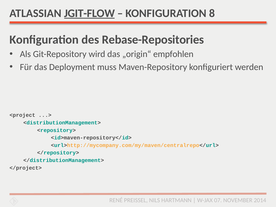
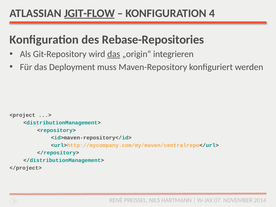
8: 8 -> 4 (212, 13)
das underline: none -> present (114, 54)
empfohlen: empfohlen -> integrieren (173, 54)
